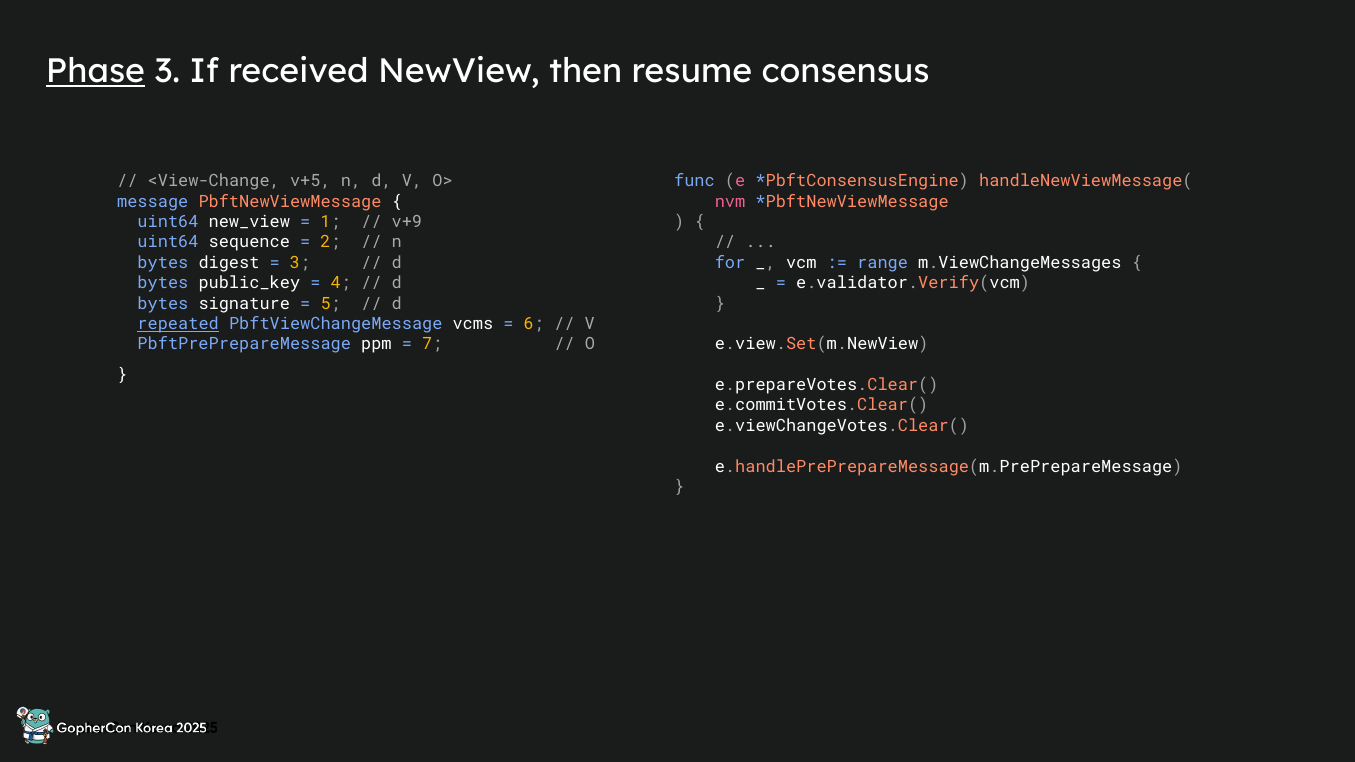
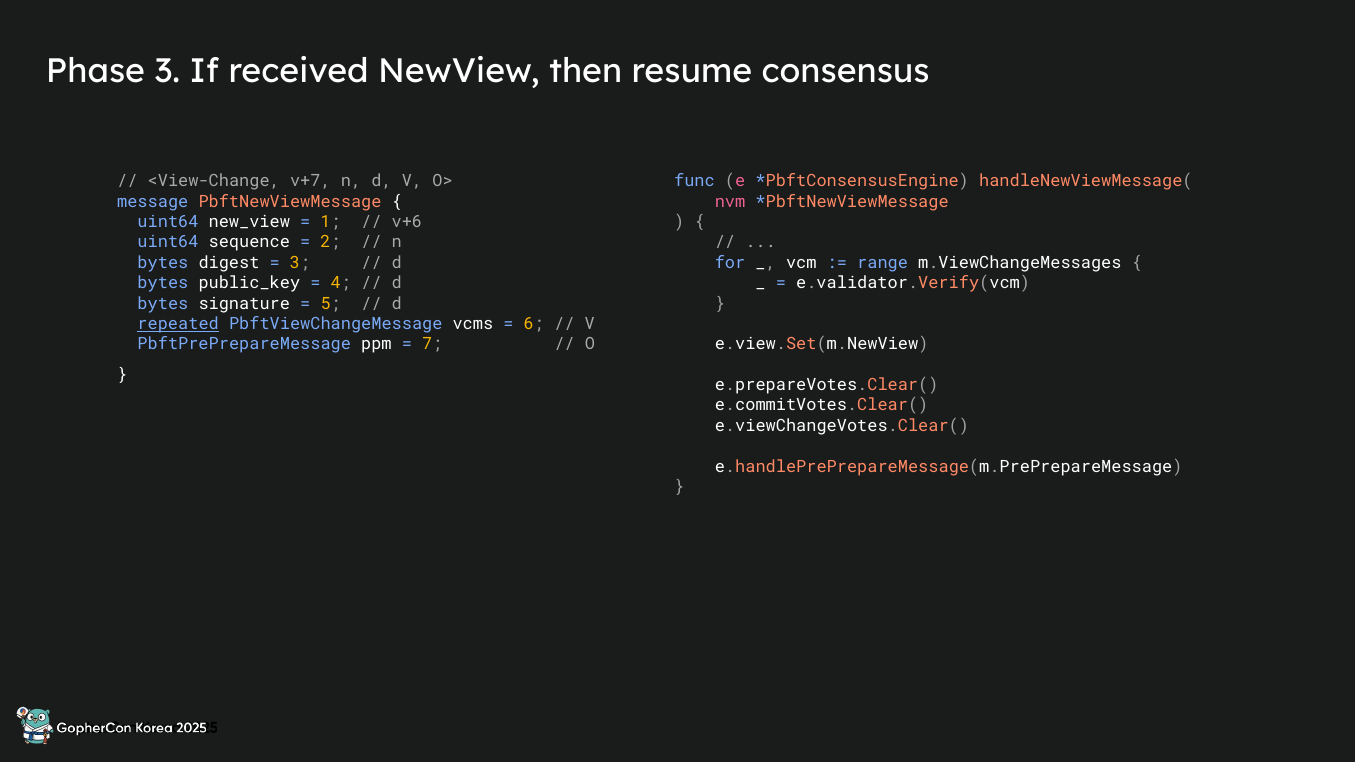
Phase underline: present -> none (96, 71)
v+5: v+5 -> v+7 (310, 181)
v+9: v+9 -> v+6 (407, 222)
